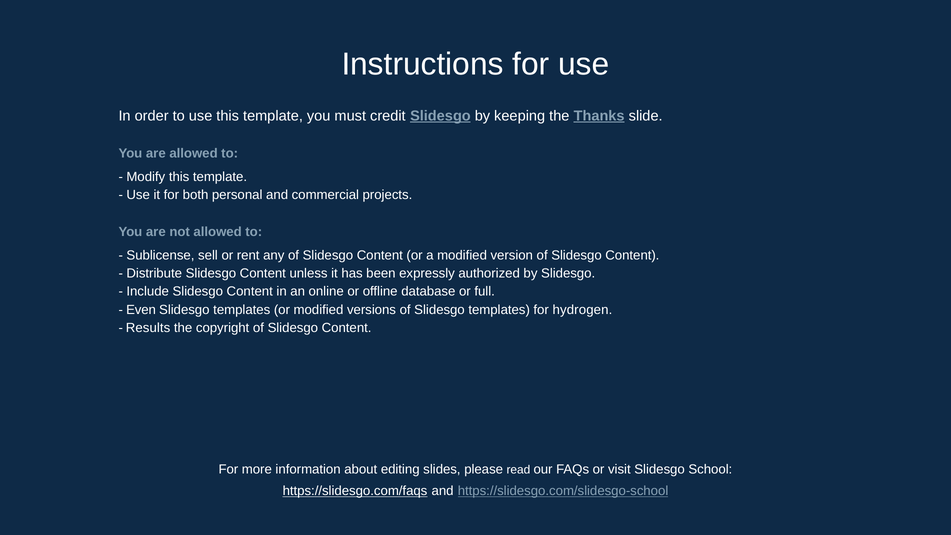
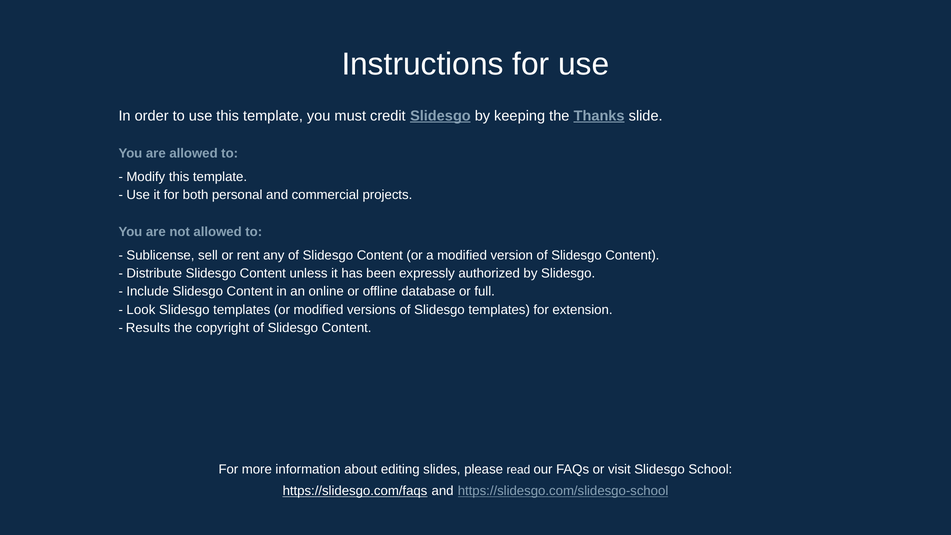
Even: Even -> Look (141, 310)
hydrogen: hydrogen -> extension (583, 310)
